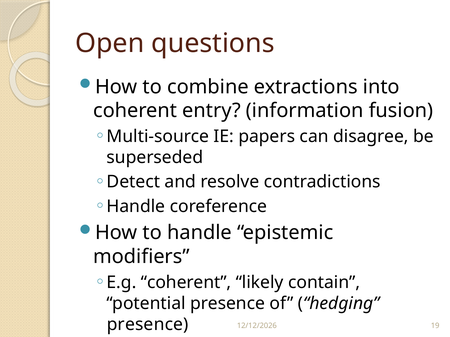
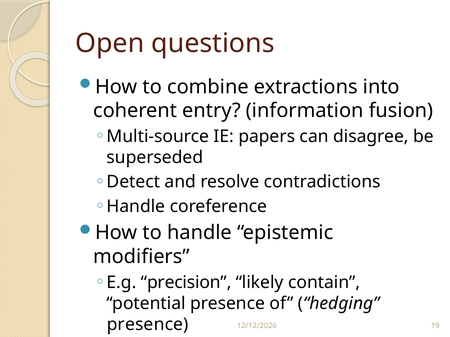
E.g coherent: coherent -> precision (186, 283)
